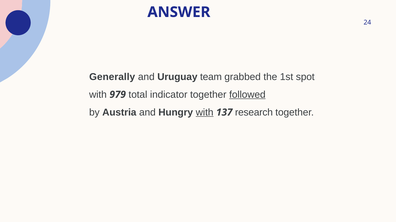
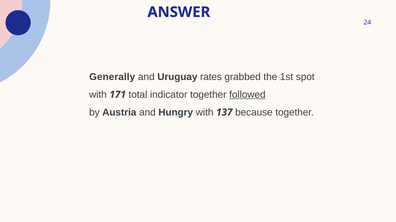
team: team -> rates (211, 77)
979: 979 -> 171 (118, 95)
with underline: present -> none (205, 113)
research: research -> because (254, 113)
